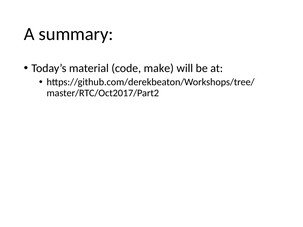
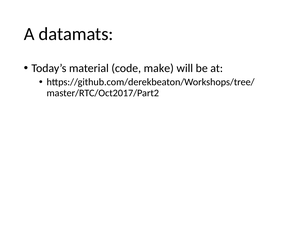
summary: summary -> datamats (76, 34)
